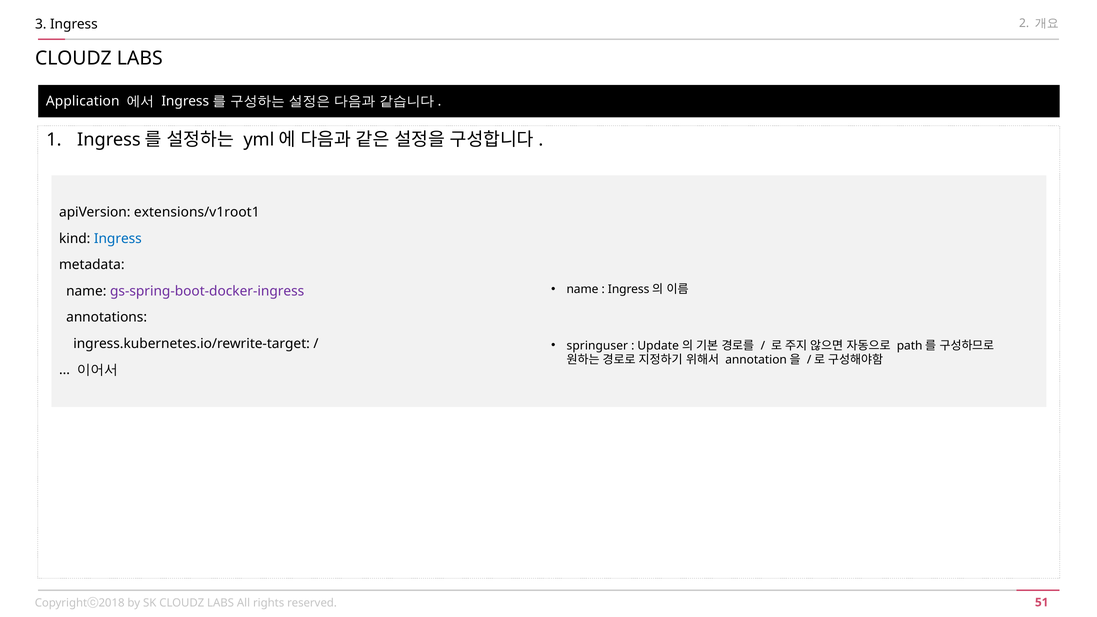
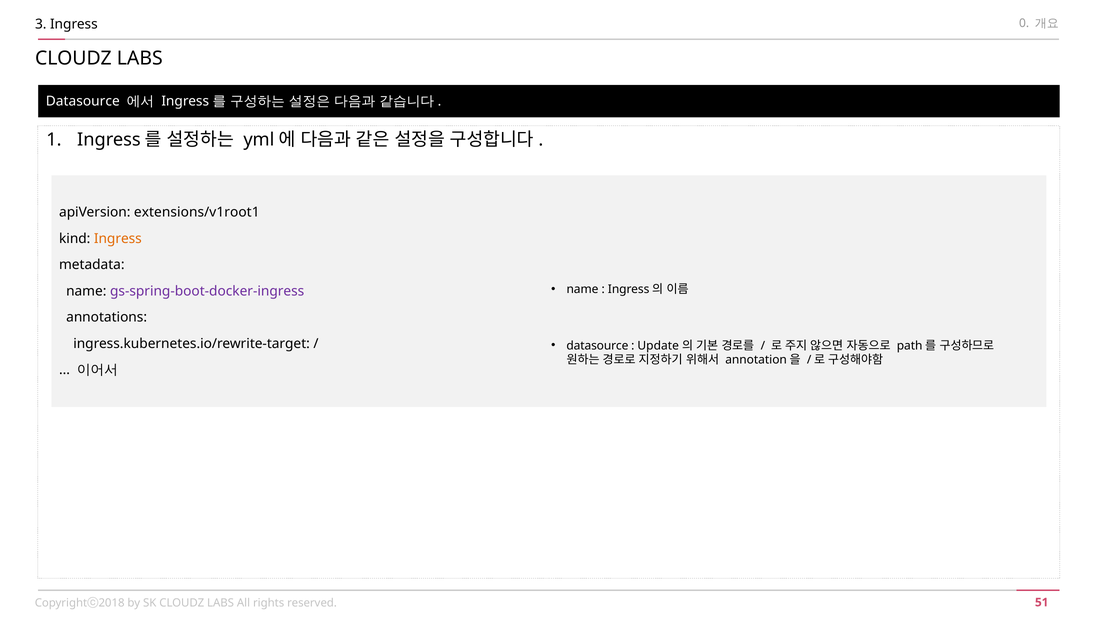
2: 2 -> 0 (1024, 23)
Application: Application -> Datasource (83, 101)
Ingress colour: blue -> orange (118, 239)
springuser: springuser -> datasource (597, 346)
